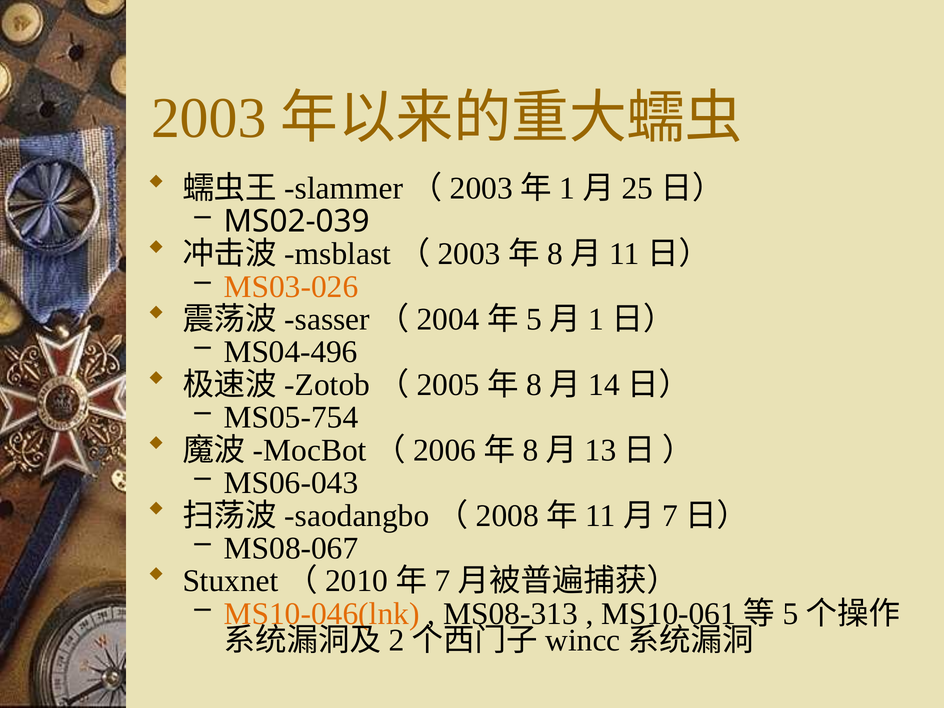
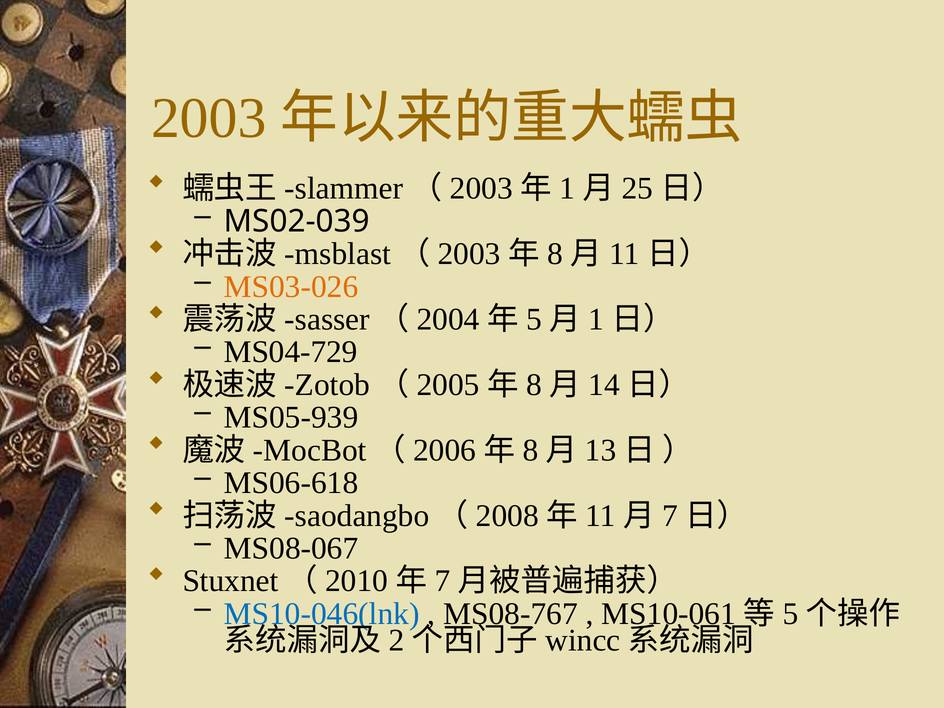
MS04-496: MS04-496 -> MS04-729 (291, 352)
MS05-754: MS05-754 -> MS05-939 (291, 417)
MS06-043: MS06-043 -> MS06-618 (291, 483)
MS10-046(lnk colour: orange -> blue (322, 614)
MS08-313: MS08-313 -> MS08-767 (510, 614)
